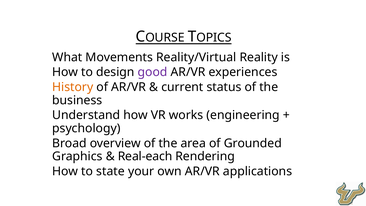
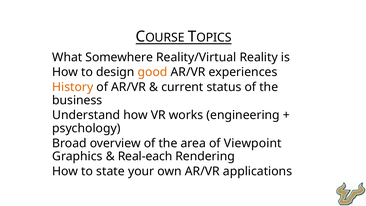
Movements: Movements -> Somewhere (119, 57)
good colour: purple -> orange (153, 72)
Grounded: Grounded -> Viewpoint (253, 143)
